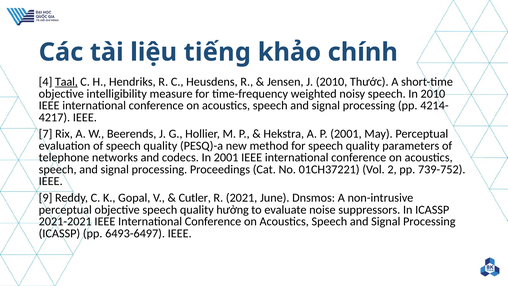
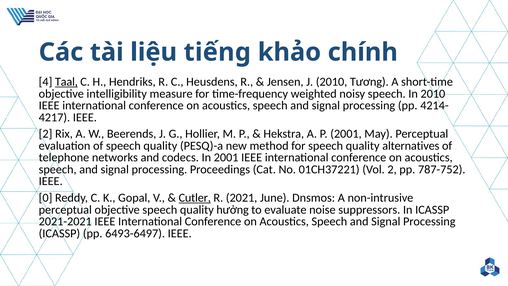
Thước: Thước -> Tương (369, 82)
7: 7 -> 2 (46, 134)
parameters: parameters -> alternatives (411, 146)
739-752: 739-752 -> 787-752 (442, 169)
9: 9 -> 0 (46, 198)
Cutler underline: none -> present (195, 198)
